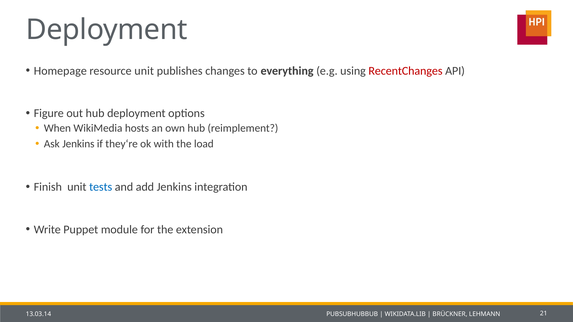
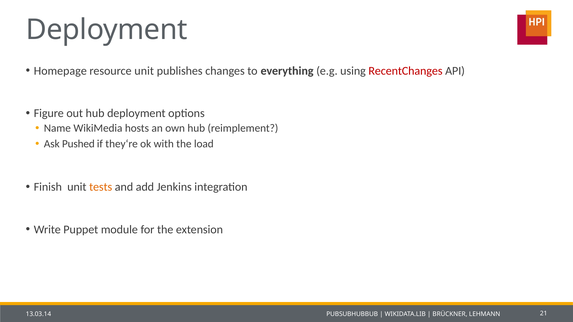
When: When -> Name (57, 128)
Ask Jenkins: Jenkins -> Pushed (78, 144)
tests colour: blue -> orange (101, 187)
